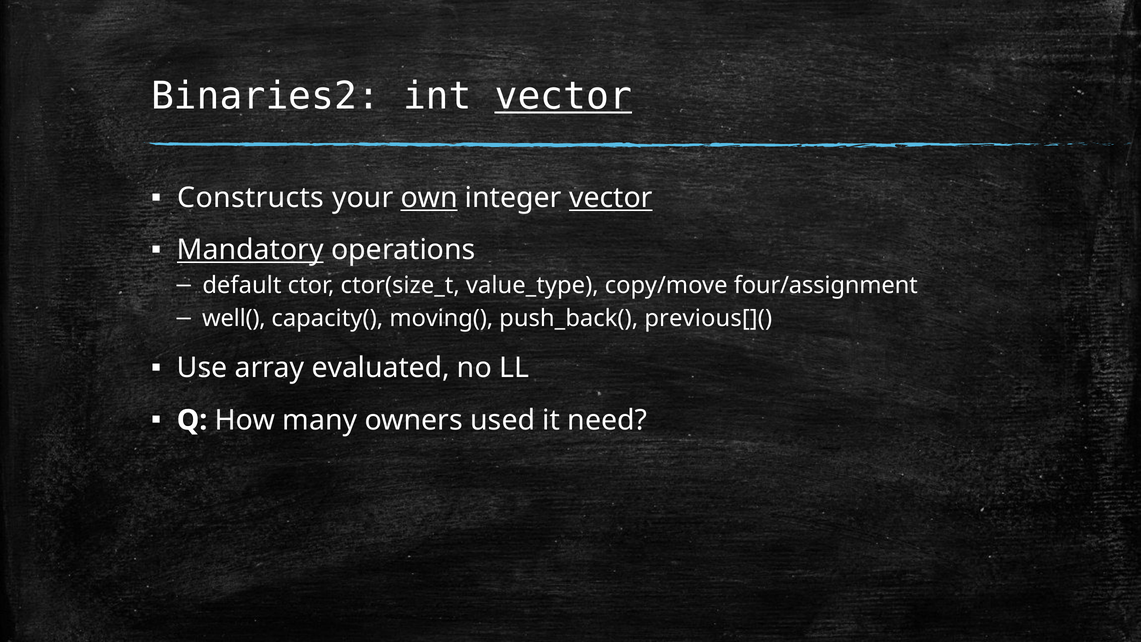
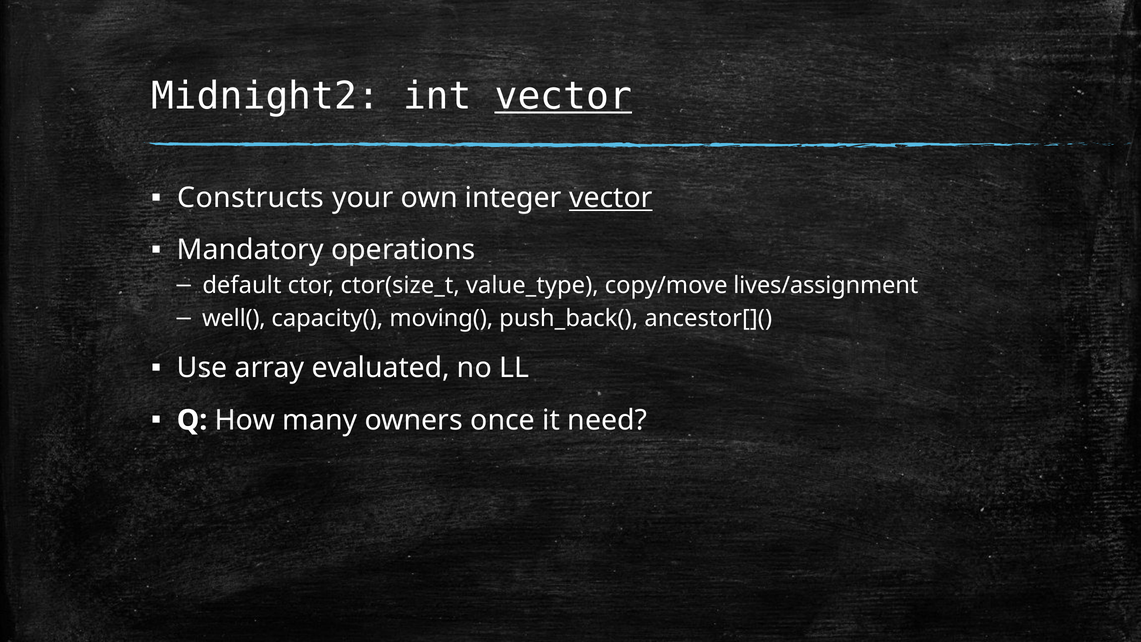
Binaries2: Binaries2 -> Midnight2 (266, 96)
own underline: present -> none (429, 198)
Mandatory underline: present -> none (250, 250)
four/assignment: four/assignment -> lives/assignment (826, 285)
previous[](: previous[]( -> ancestor[]( (708, 318)
used: used -> once (503, 420)
